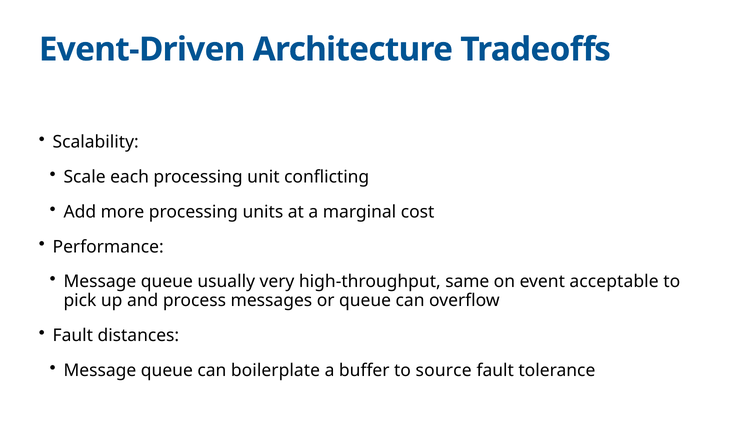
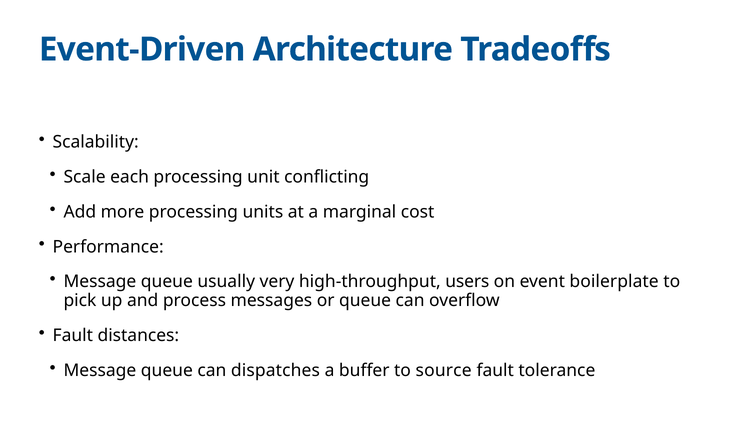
same: same -> users (467, 282)
acceptable: acceptable -> boilerplate (614, 282)
boilerplate: boilerplate -> dispatches (275, 370)
